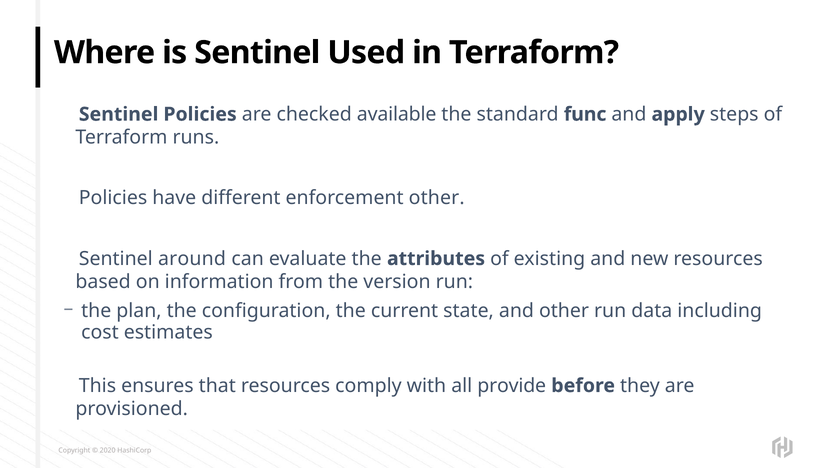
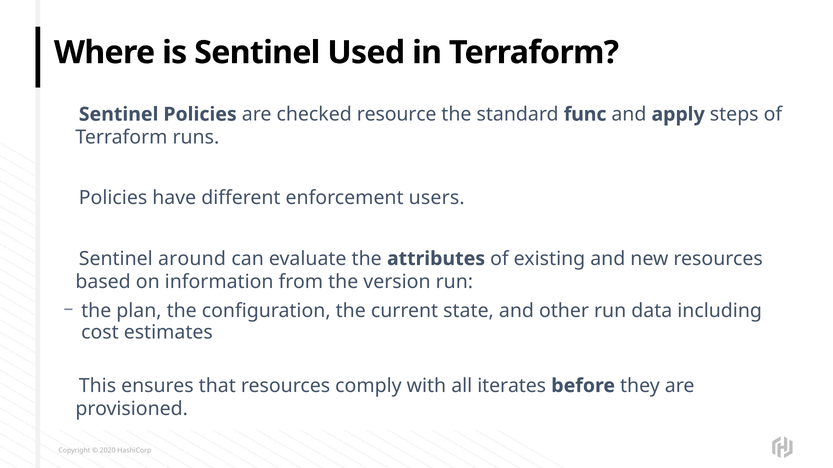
available: available -> resource (397, 114)
enforcement other: other -> users (437, 198)
provide: provide -> iterates (512, 386)
